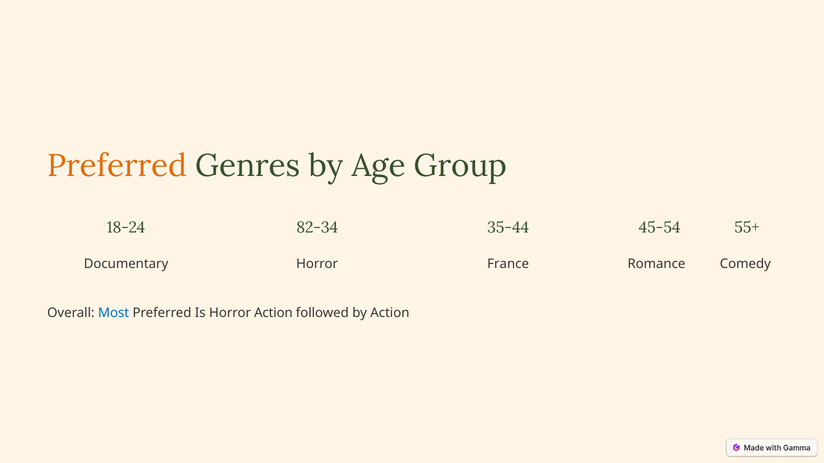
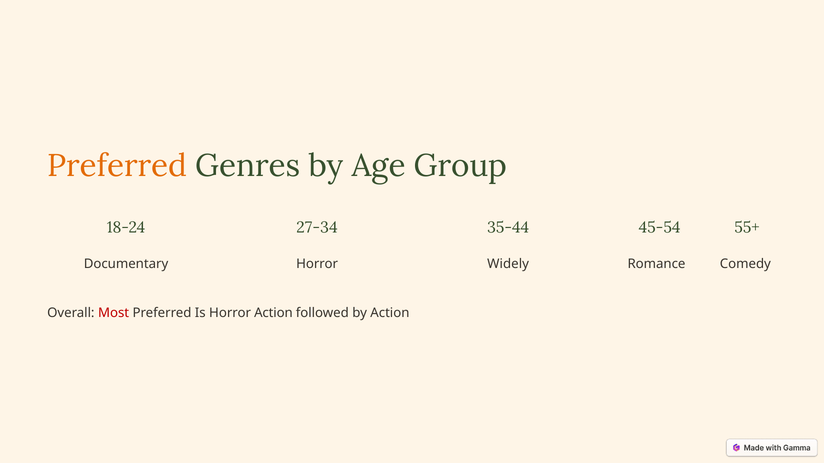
82-34: 82-34 -> 27-34 (317, 228)
France: France -> Widely (508, 264)
Most colour: blue -> red (114, 313)
